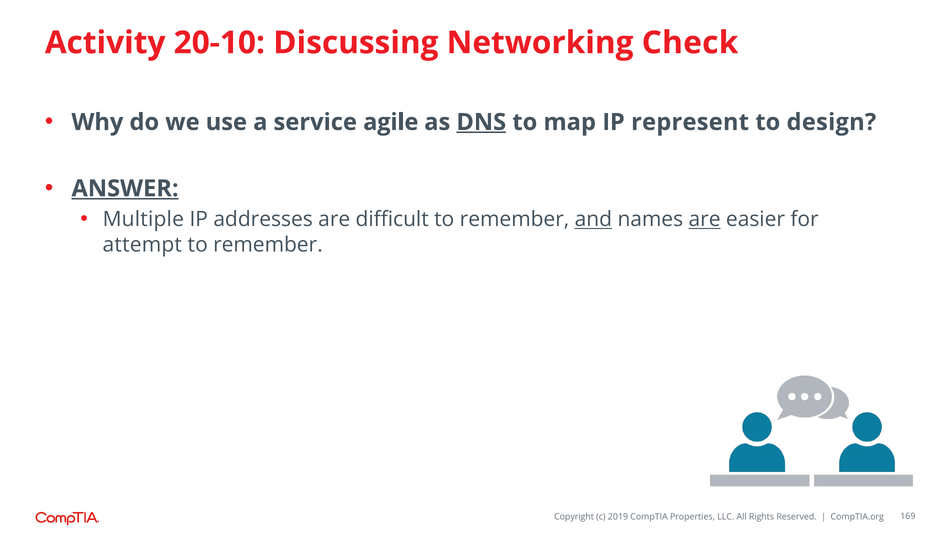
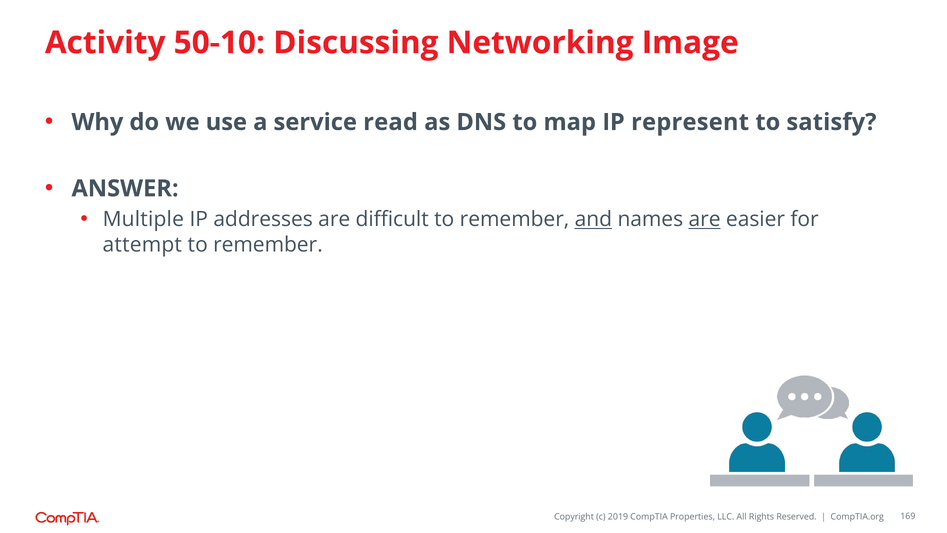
20-10: 20-10 -> 50-10 (219, 43)
Check: Check -> Image (690, 43)
agile: agile -> read (391, 122)
DNS underline: present -> none (481, 122)
design: design -> satisfy (831, 122)
ANSWER underline: present -> none (125, 188)
